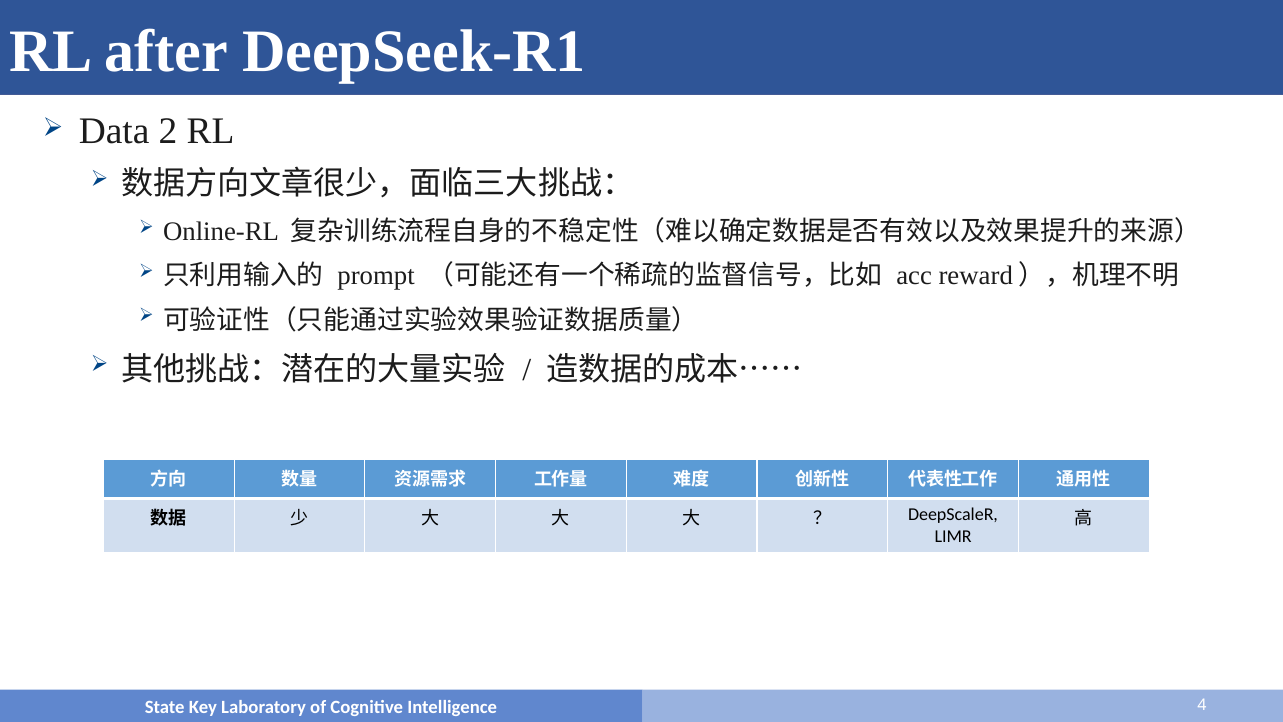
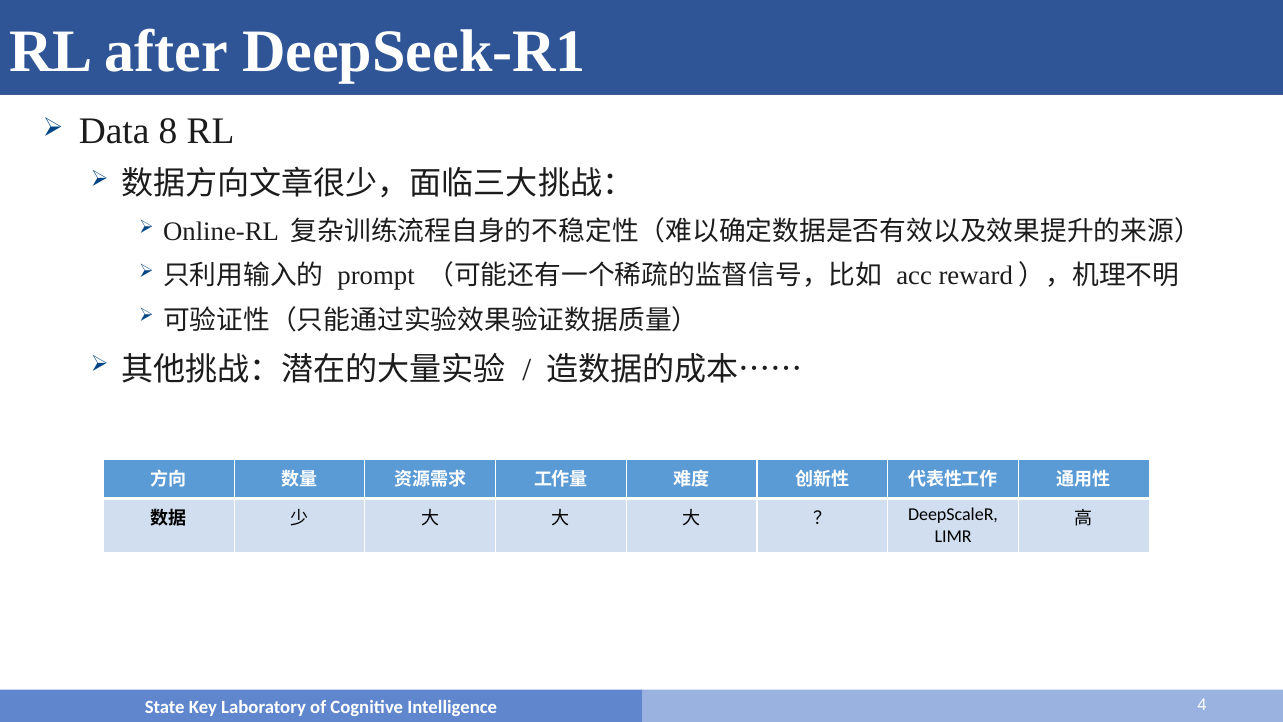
2: 2 -> 8 (168, 131)
